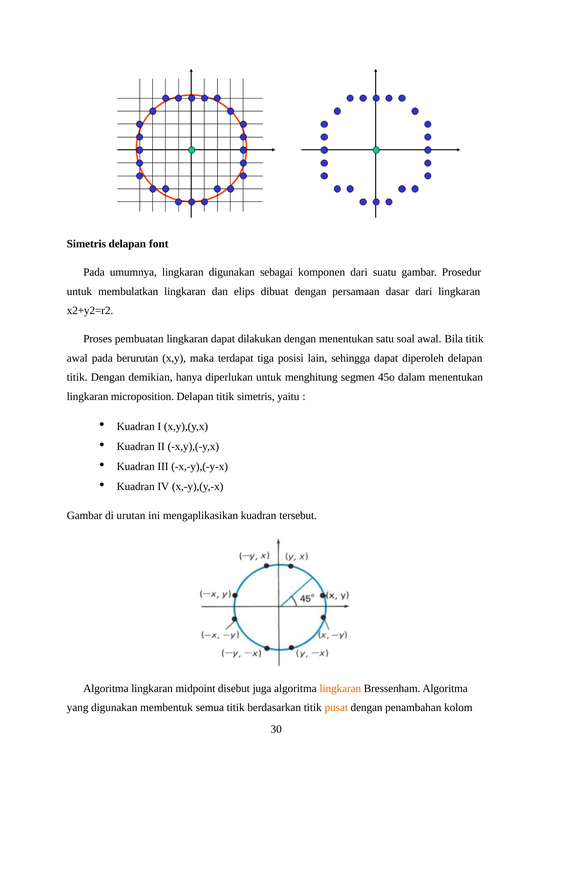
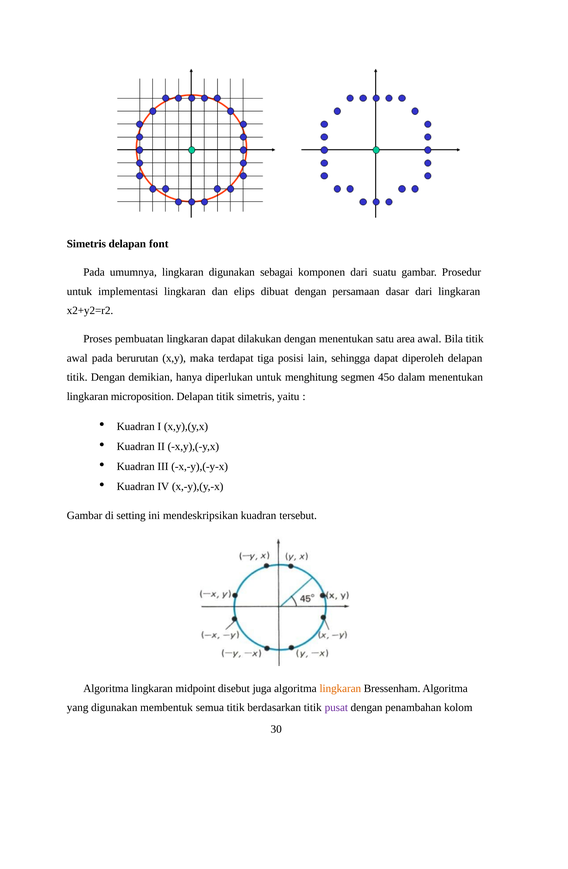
membulatkan: membulatkan -> implementasi (128, 291)
soal: soal -> area (406, 339)
urutan: urutan -> setting (131, 515)
mengaplikasikan: mengaplikasikan -> mendeskripsikan (201, 515)
pusat colour: orange -> purple (336, 707)
